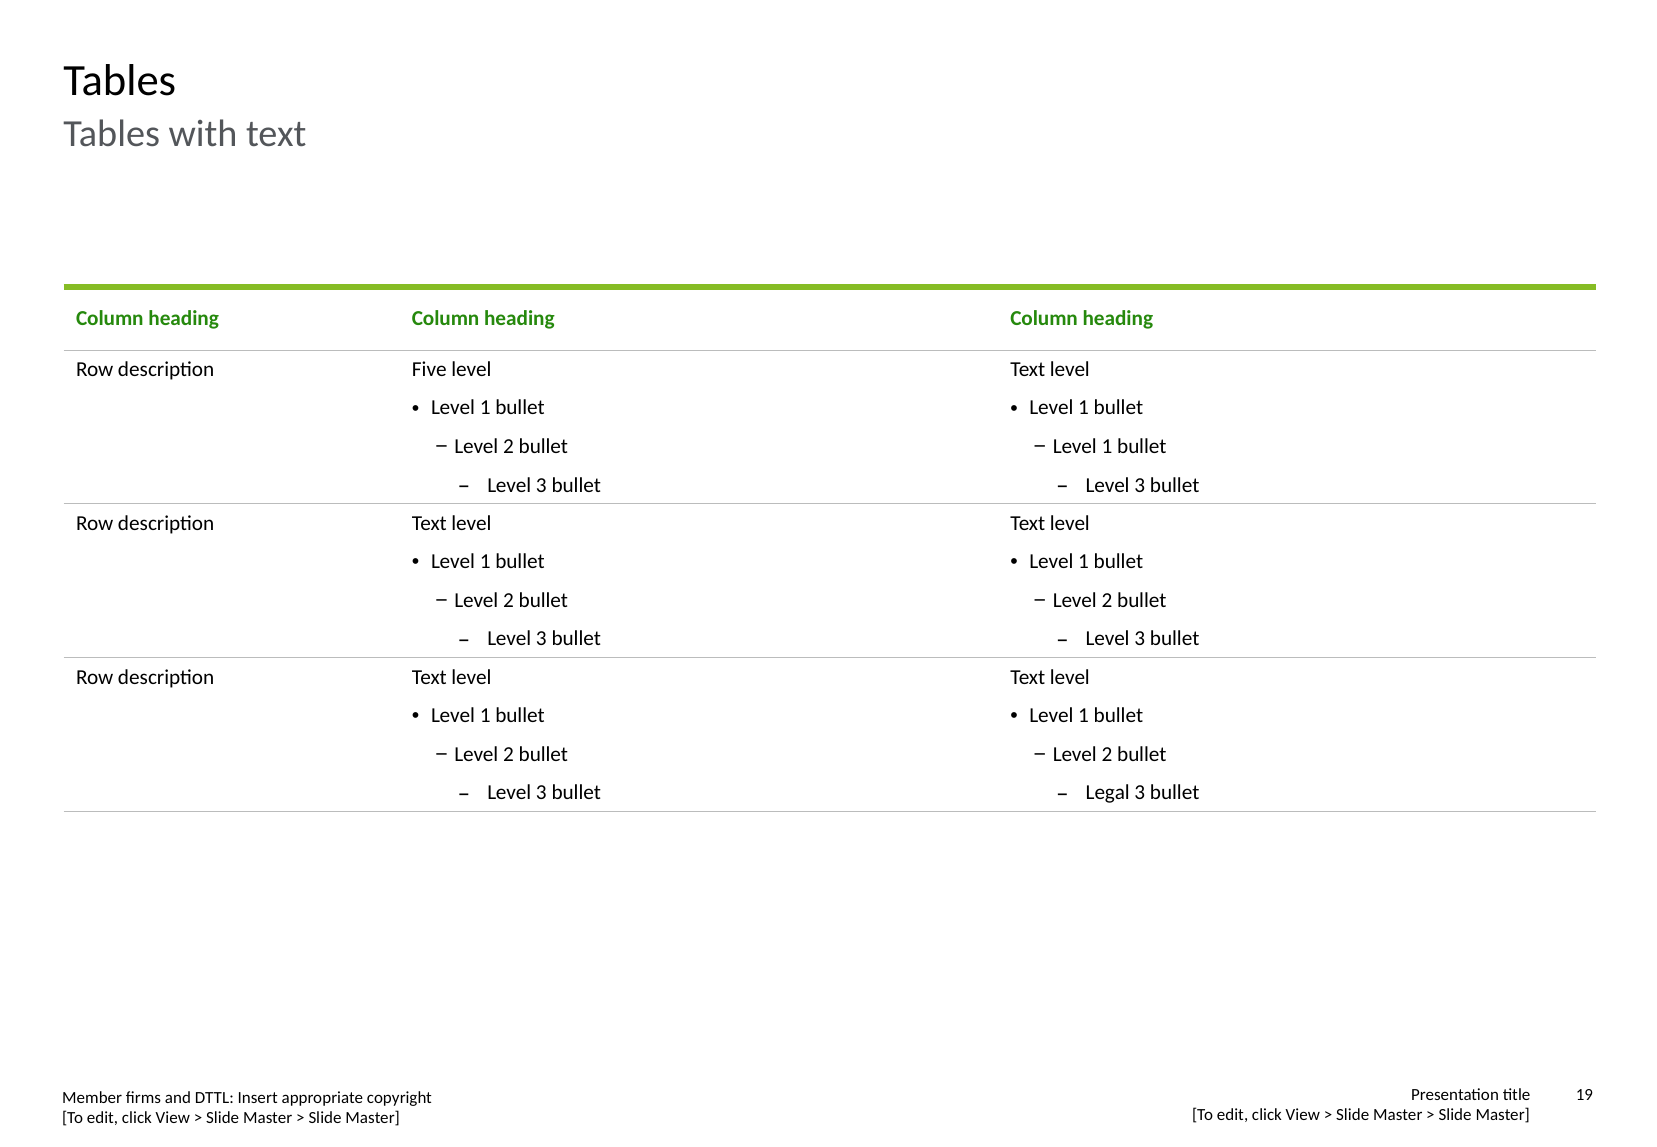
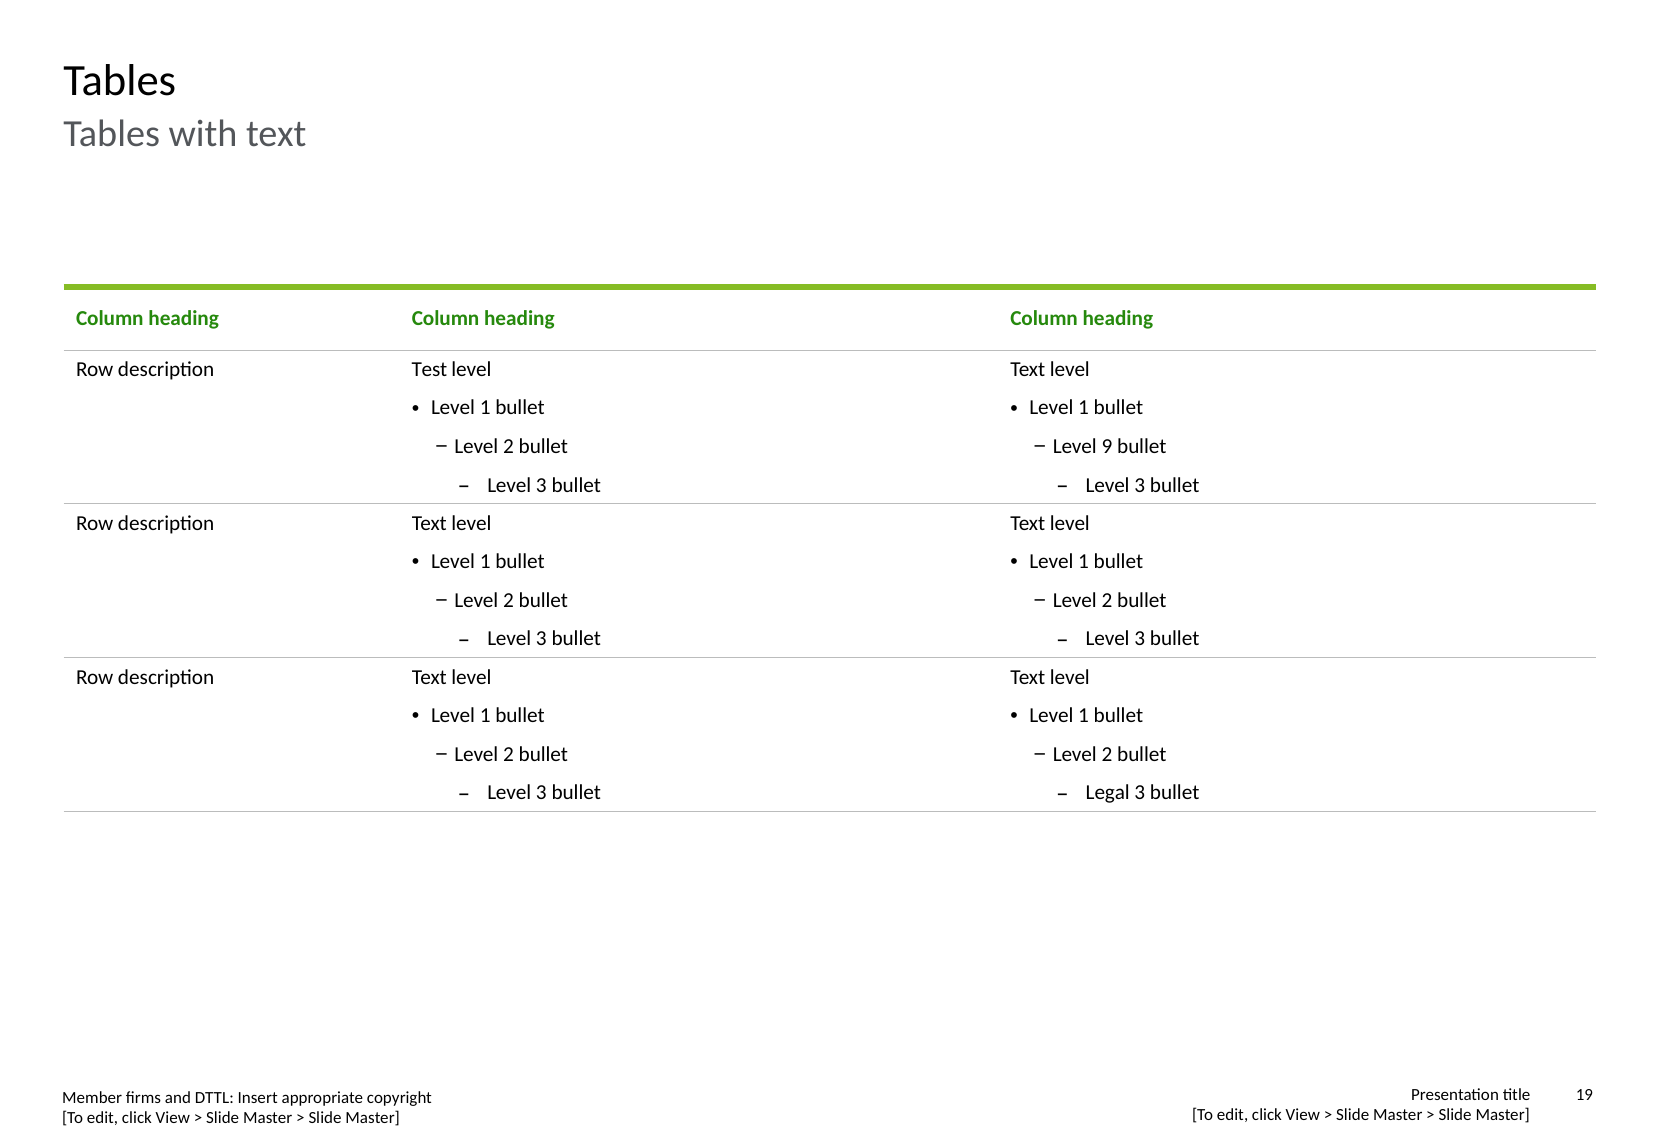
Five: Five -> Test (429, 369)
1: 1 -> 9 (1107, 447)
